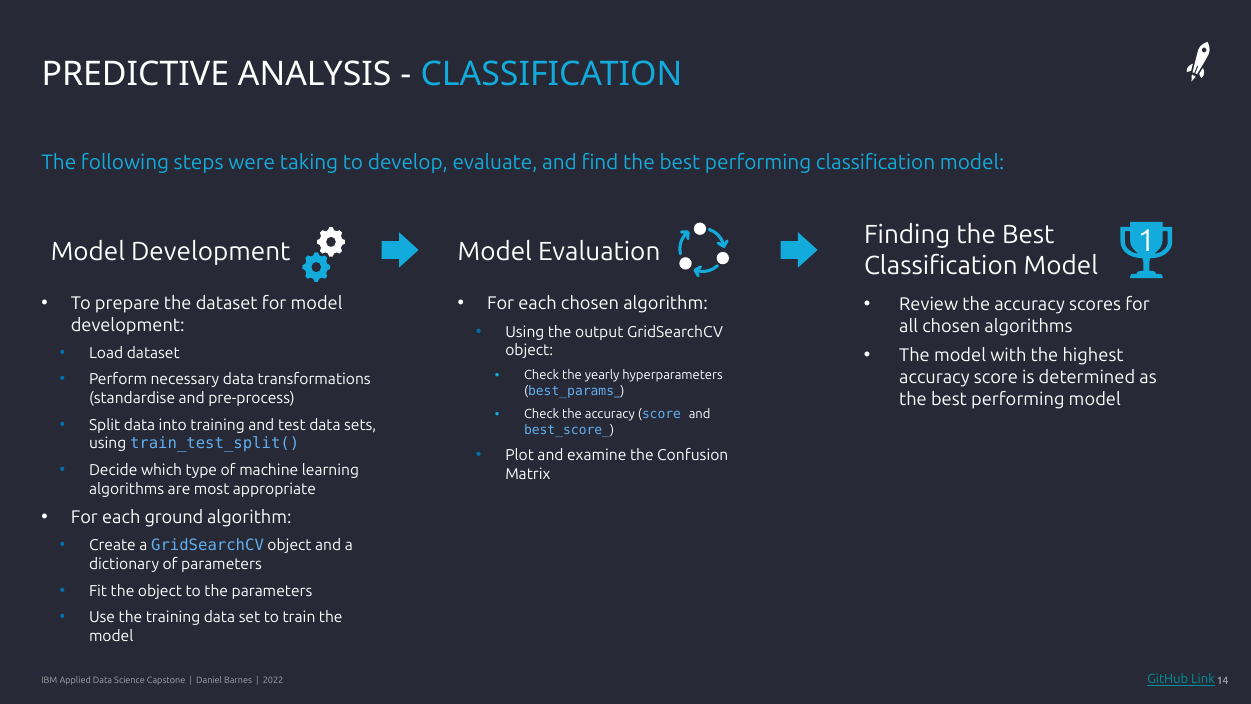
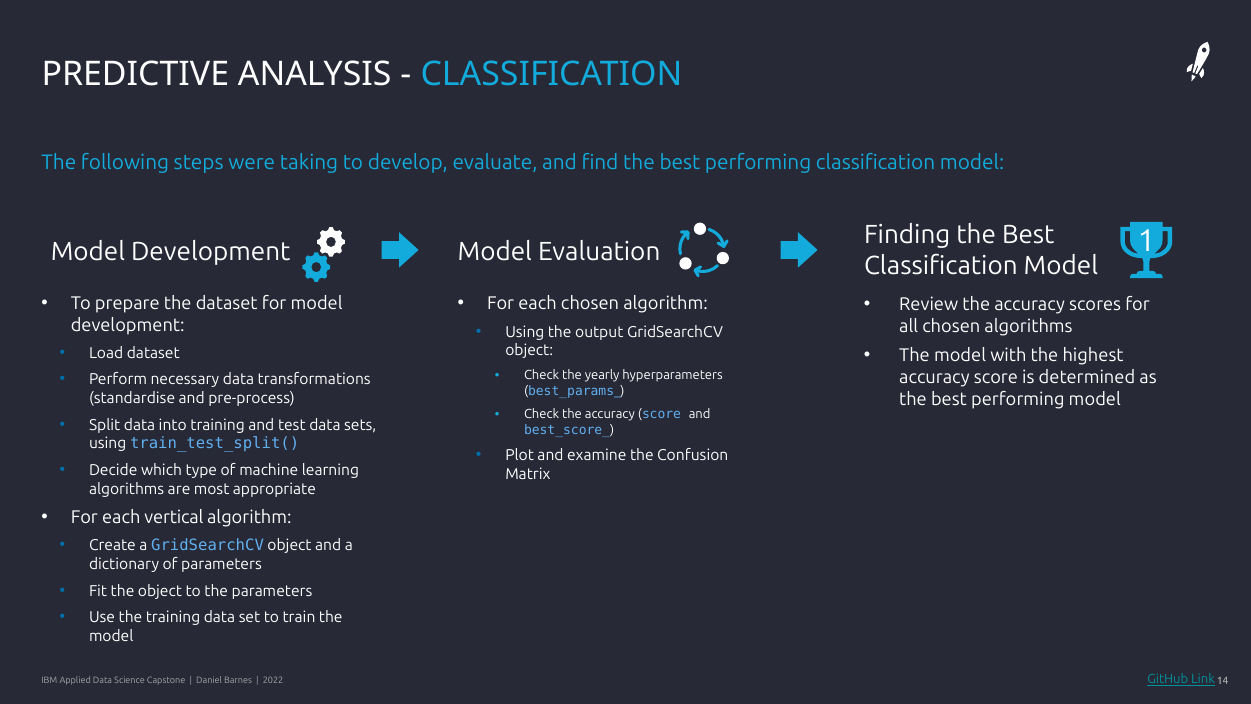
ground: ground -> vertical (174, 517)
